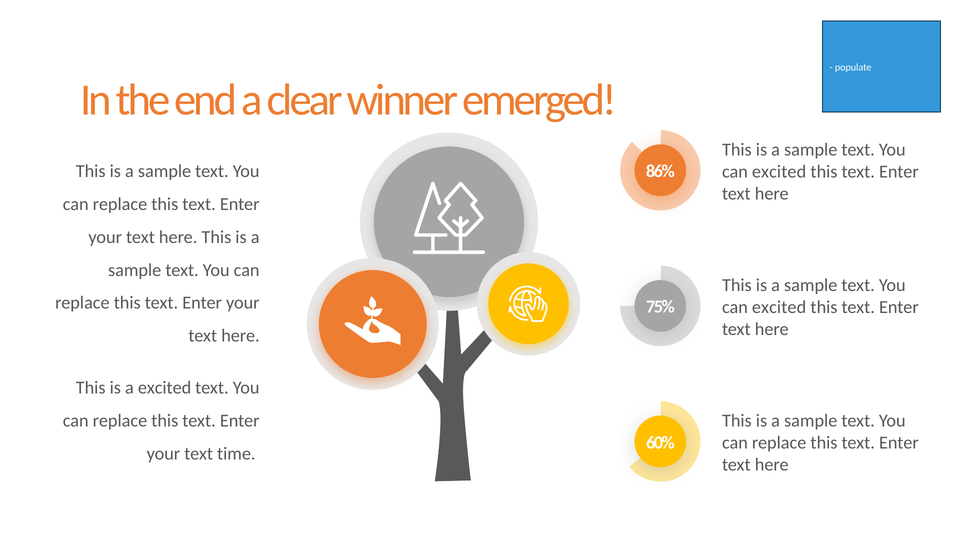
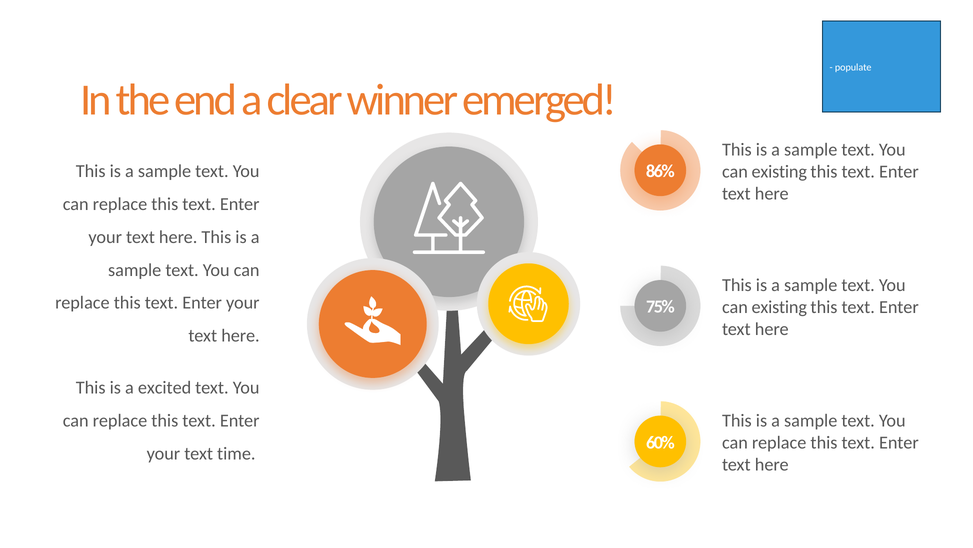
excited: excited -> existing (779, 171)
excited: excited -> existing (779, 307)
